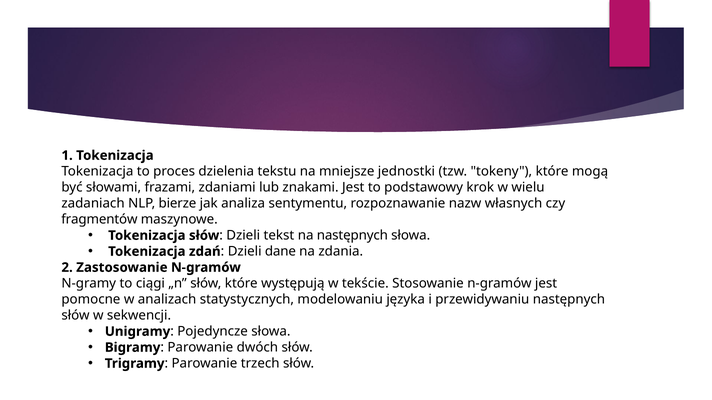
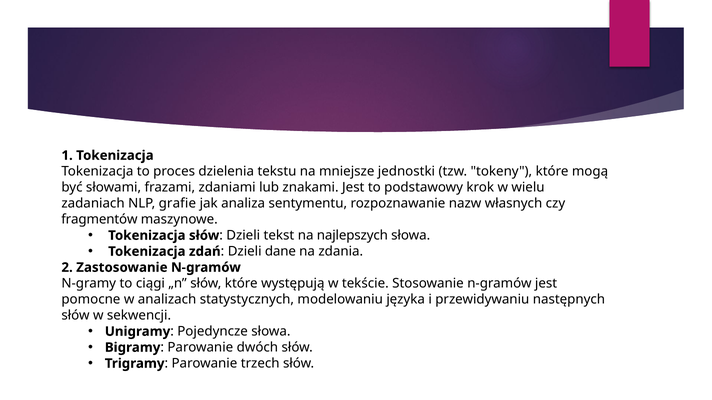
bierze: bierze -> grafie (177, 204)
na następnych: następnych -> najlepszych (352, 236)
